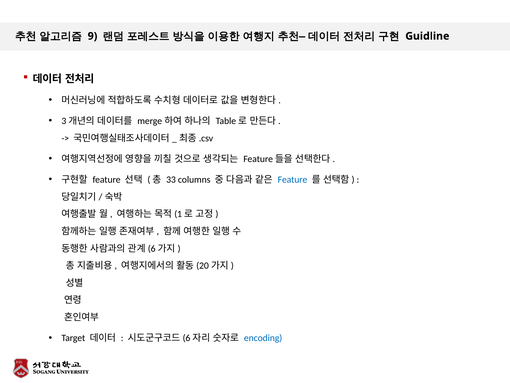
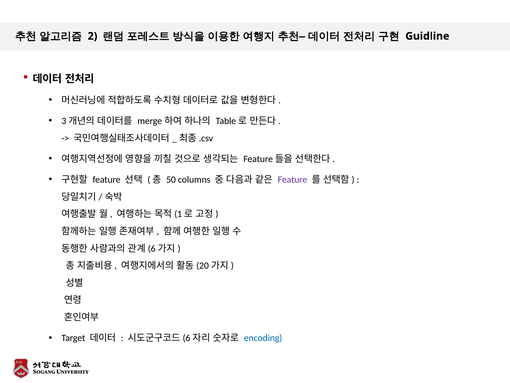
9: 9 -> 2 (93, 36)
33: 33 -> 50 (171, 179)
Feature colour: blue -> purple (292, 179)
